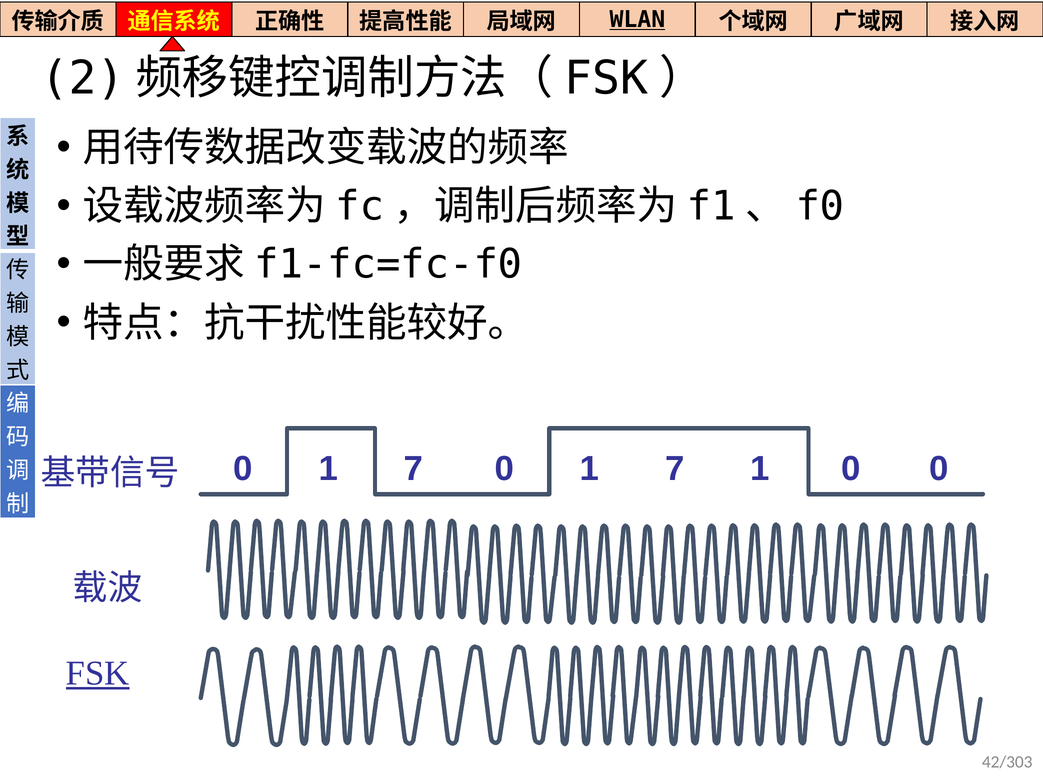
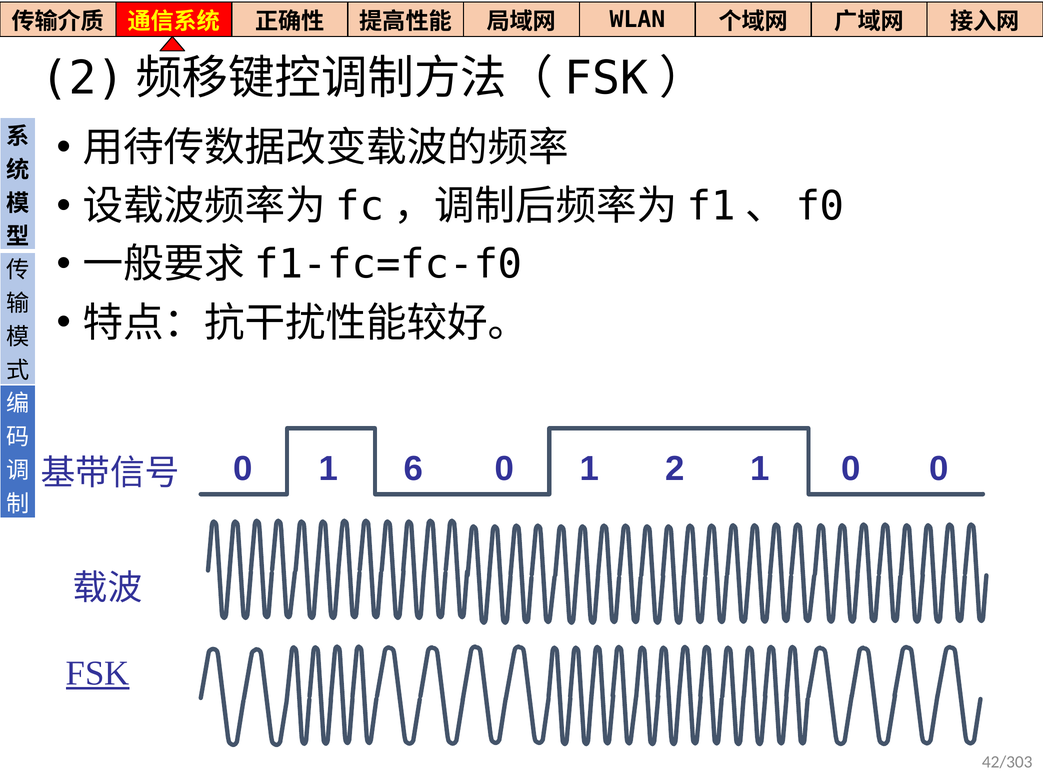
WLAN underline: present -> none (637, 20)
7: 7 -> 6 (414, 469)
7: 7 -> 2 (675, 469)
